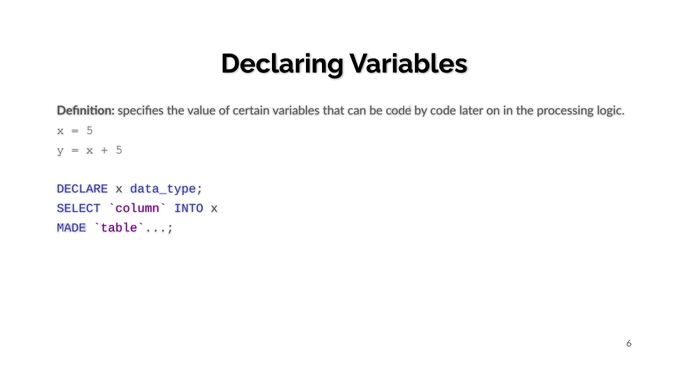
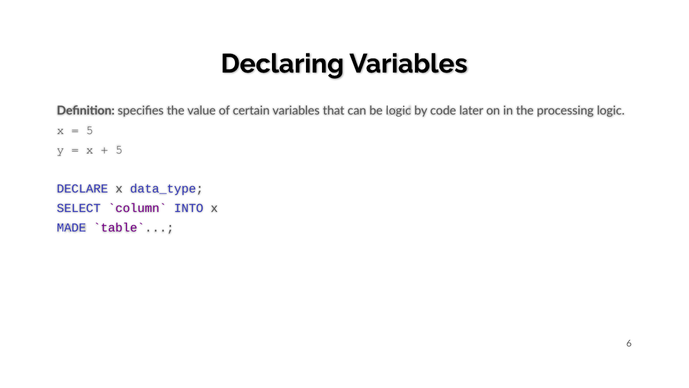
be code: code -> logic (398, 111)
